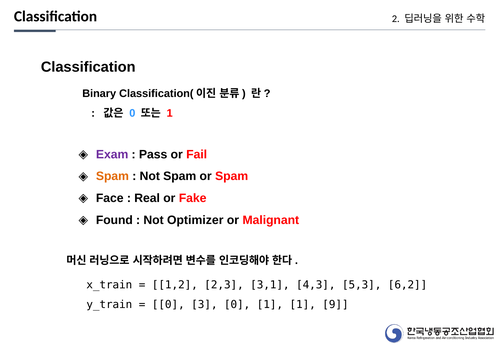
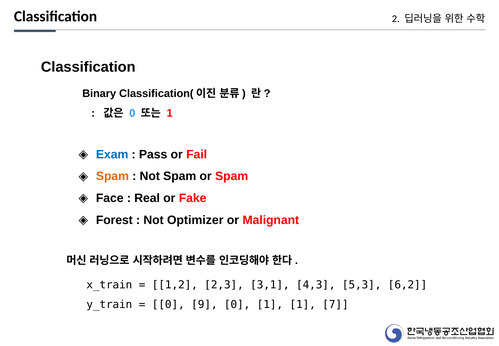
Exam colour: purple -> blue (112, 154)
Found: Found -> Forest (114, 220)
3: 3 -> 9 (204, 304)
9: 9 -> 7 (335, 304)
